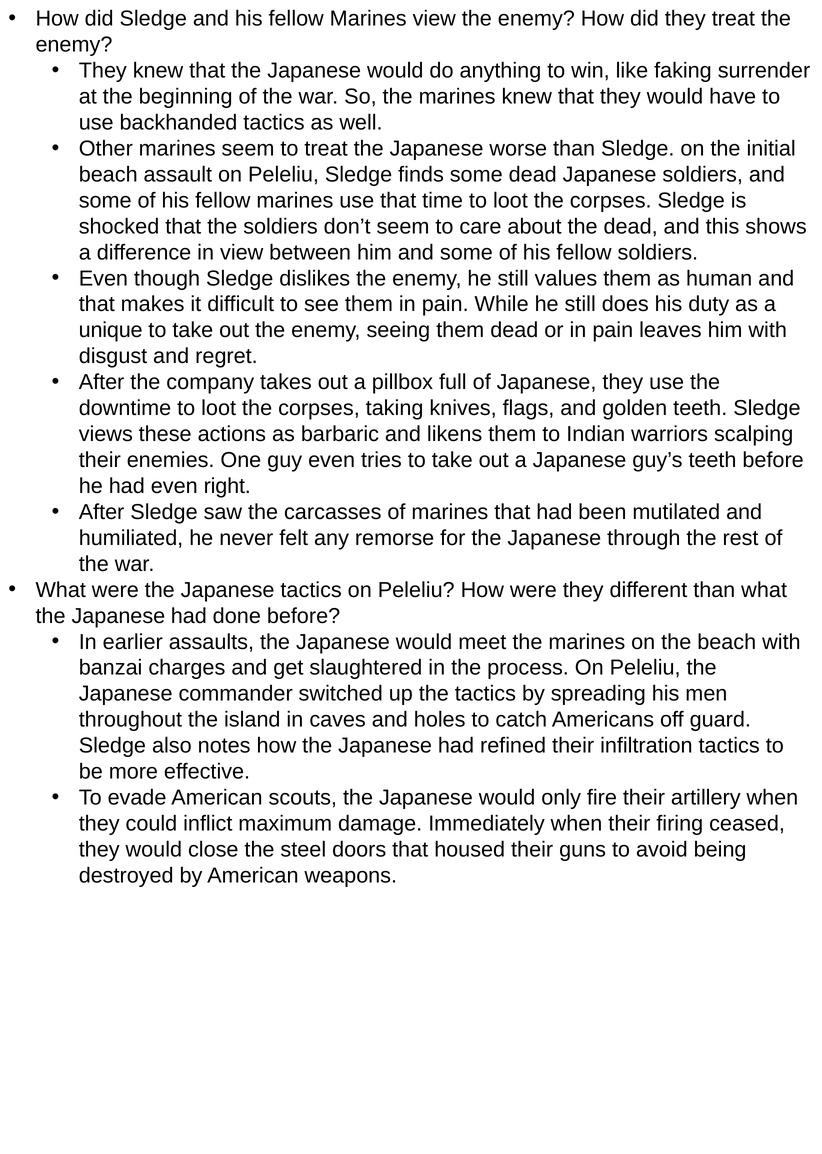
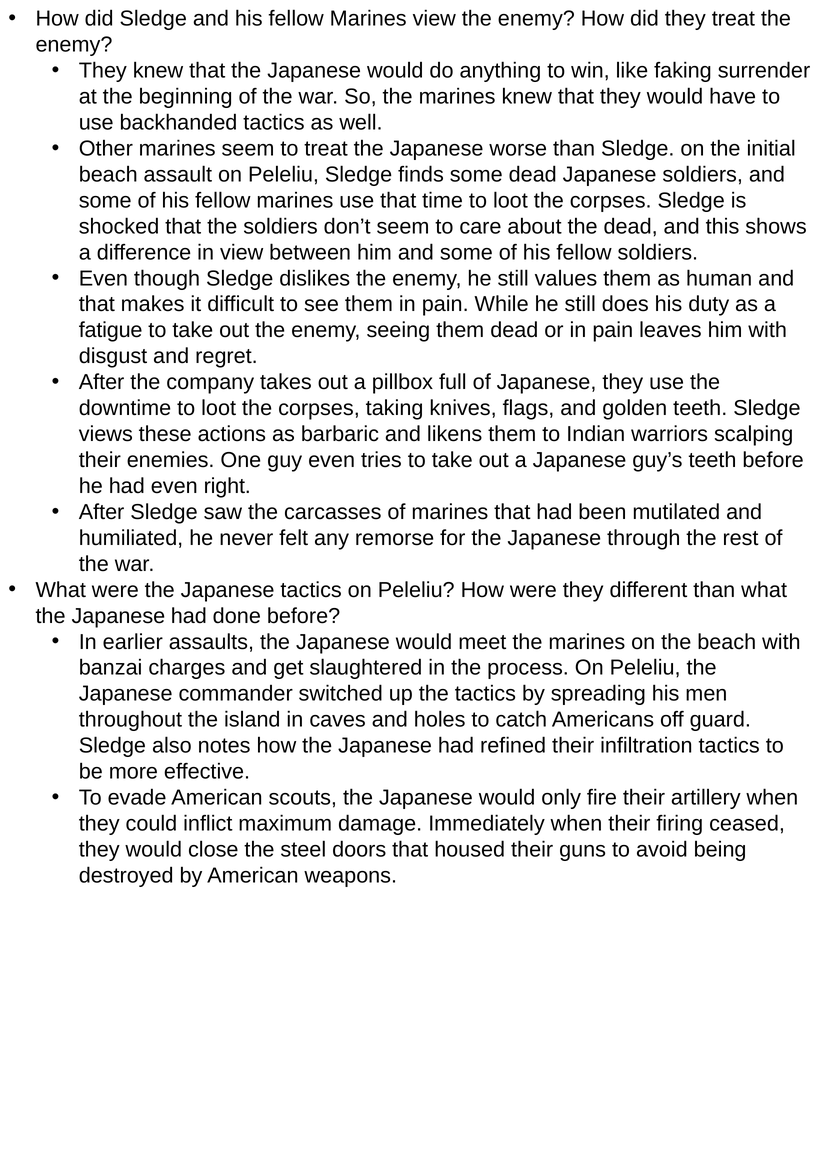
unique: unique -> fatigue (111, 330)
